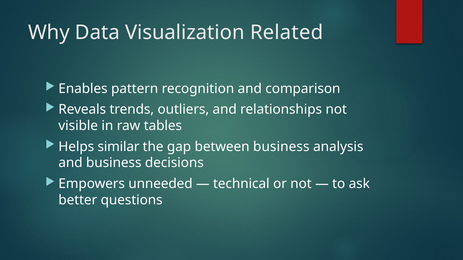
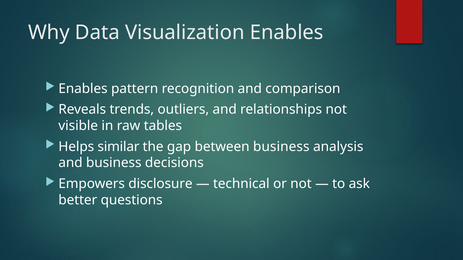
Visualization Related: Related -> Enables (287, 33)
unneeded: unneeded -> disclosure (160, 184)
